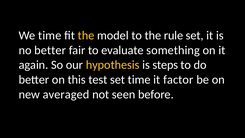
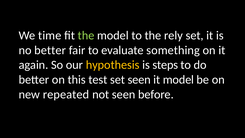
the colour: yellow -> light green (86, 35)
rule: rule -> rely (173, 35)
set time: time -> seen (139, 80)
it factor: factor -> model (178, 80)
averaged: averaged -> repeated (66, 94)
